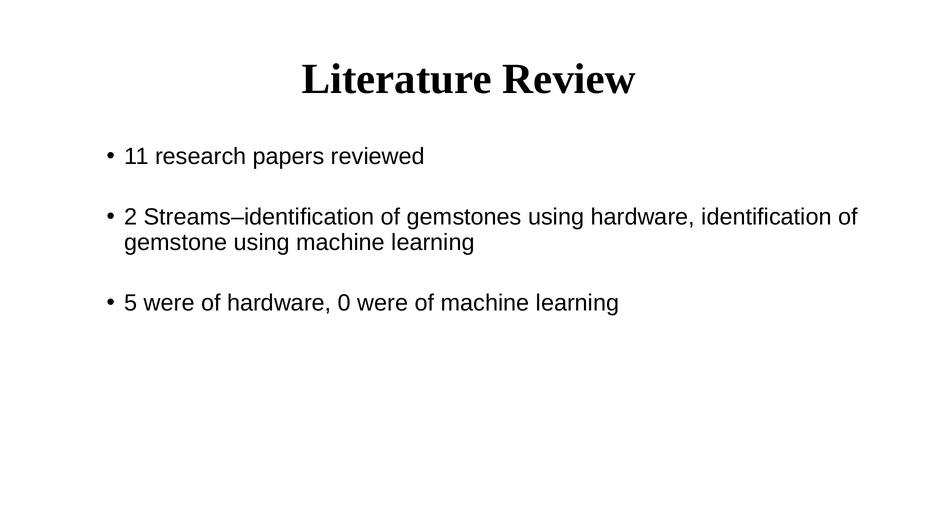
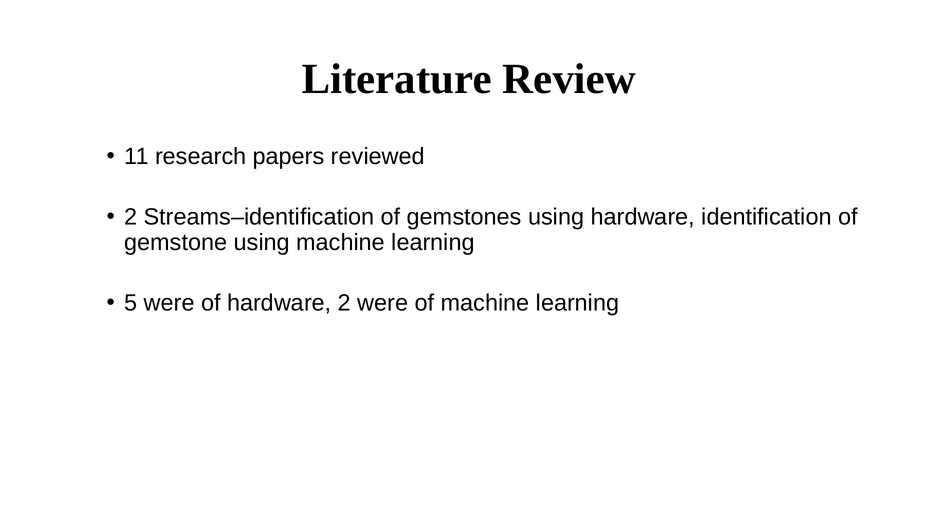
hardware 0: 0 -> 2 (344, 303)
